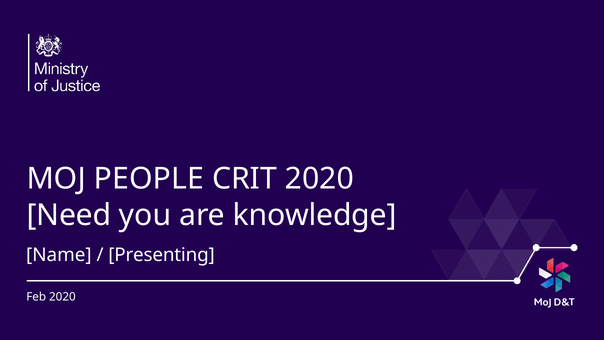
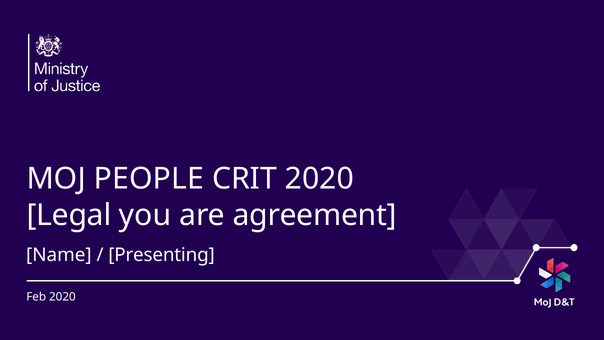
Need: Need -> Legal (69, 215)
knowledge: knowledge -> agreement (315, 215)
